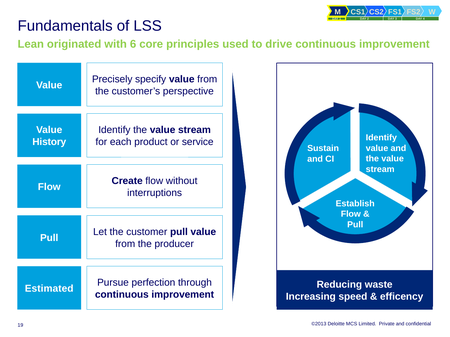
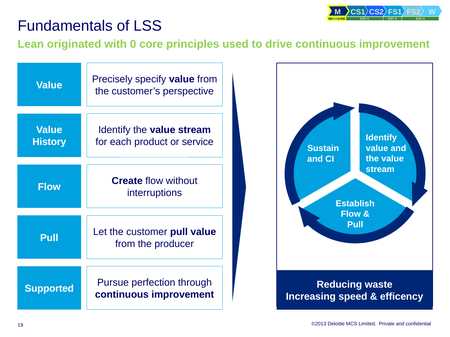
6: 6 -> 0 (133, 44)
Estimated: Estimated -> Supported (49, 289)
